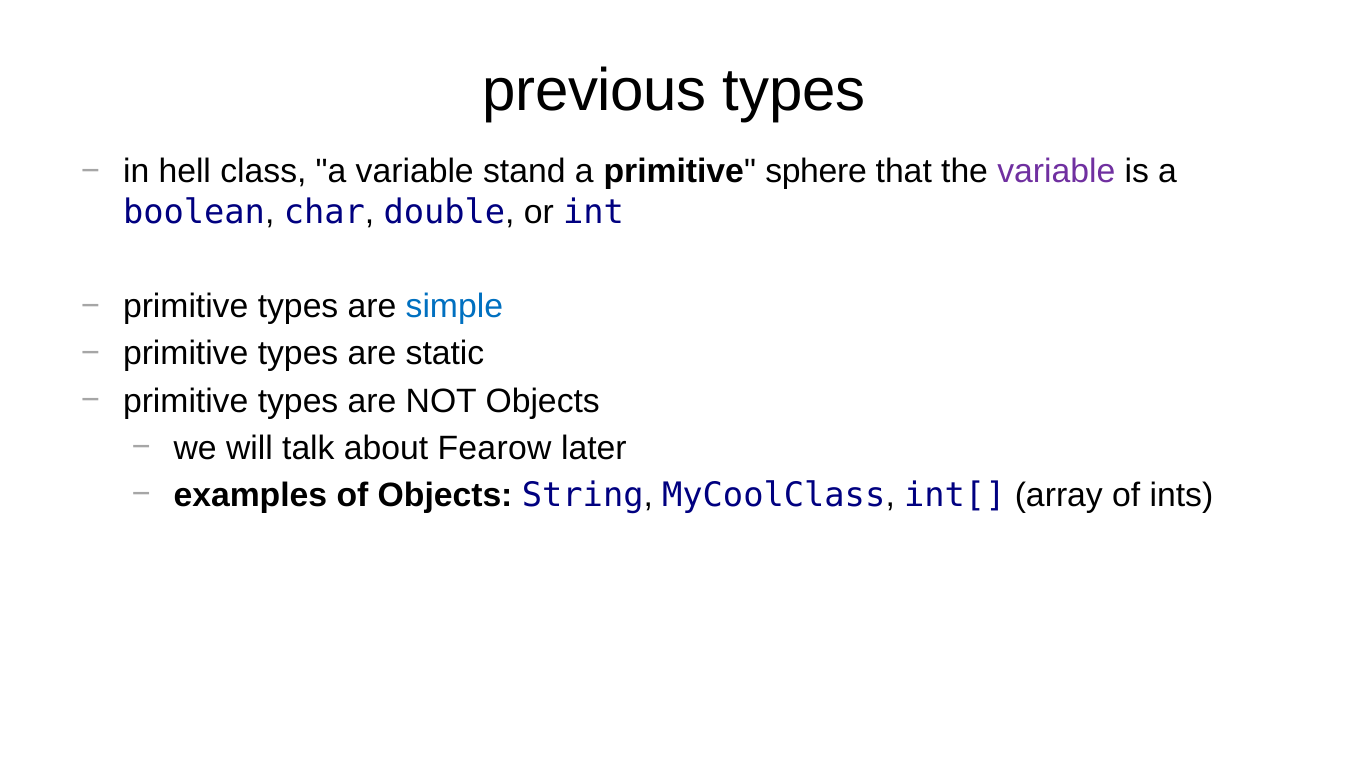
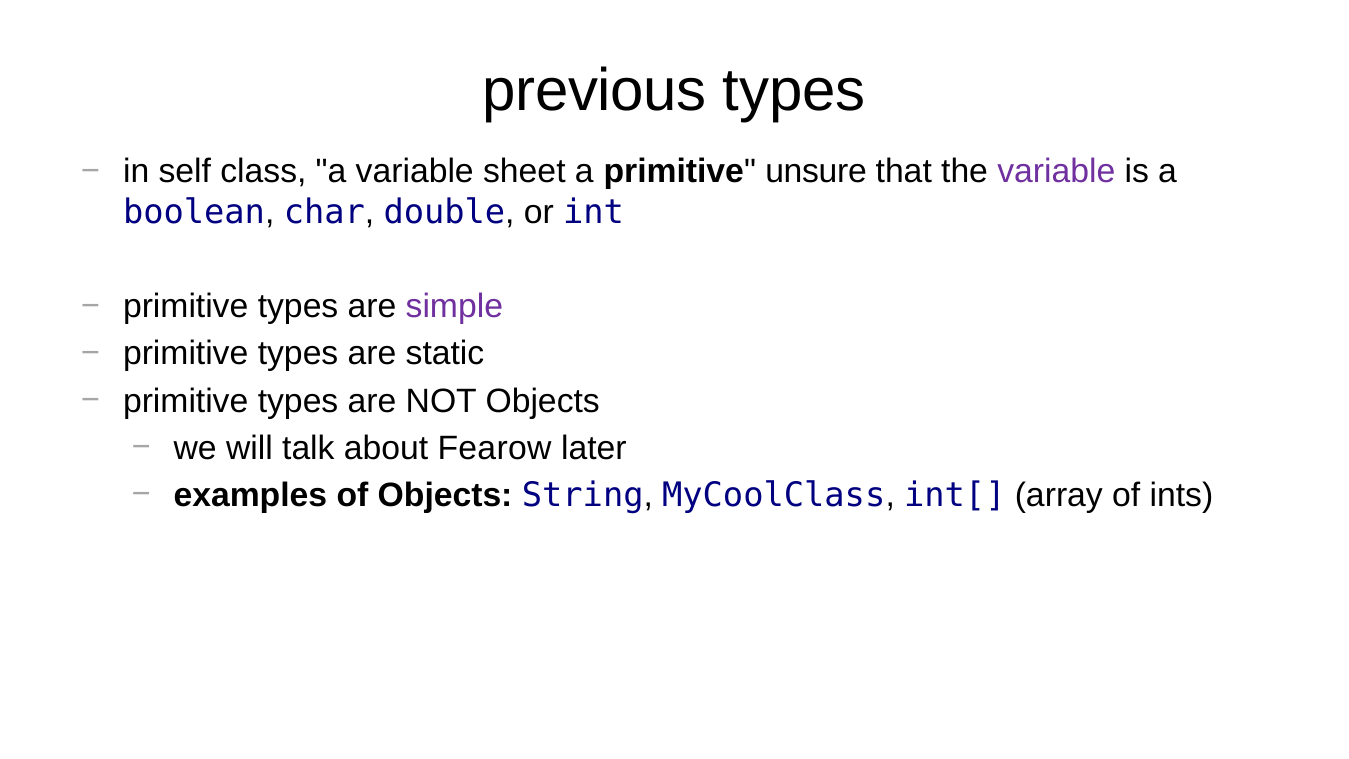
hell: hell -> self (185, 171)
stand: stand -> sheet (524, 171)
sphere: sphere -> unsure (816, 171)
simple colour: blue -> purple (454, 306)
